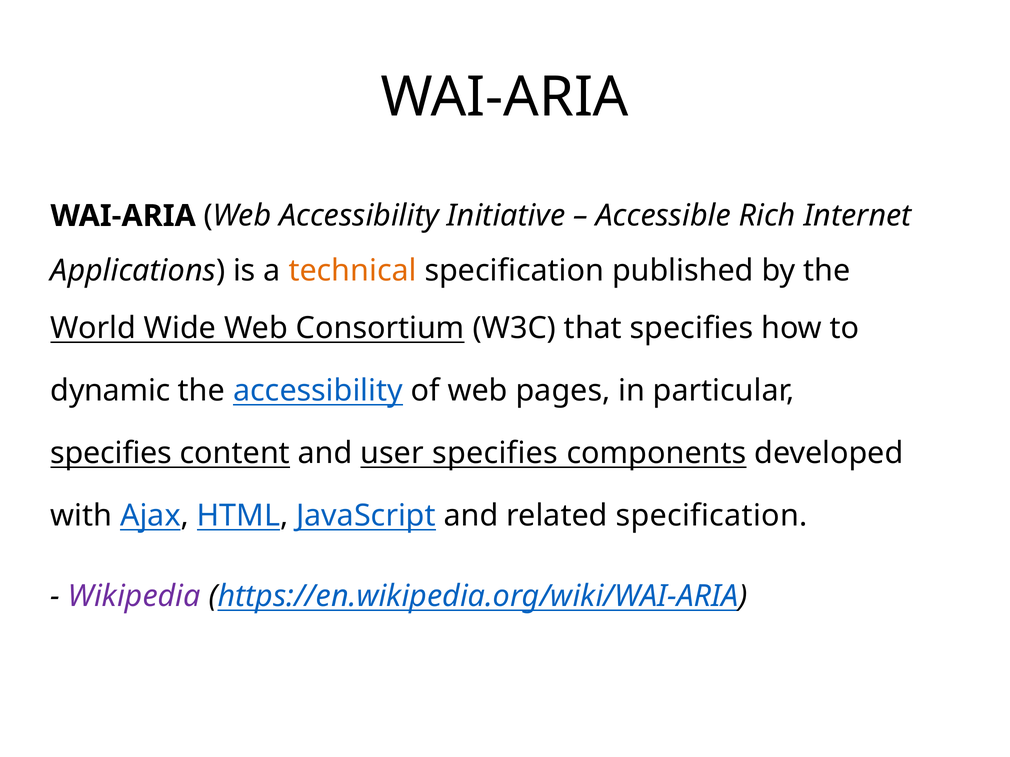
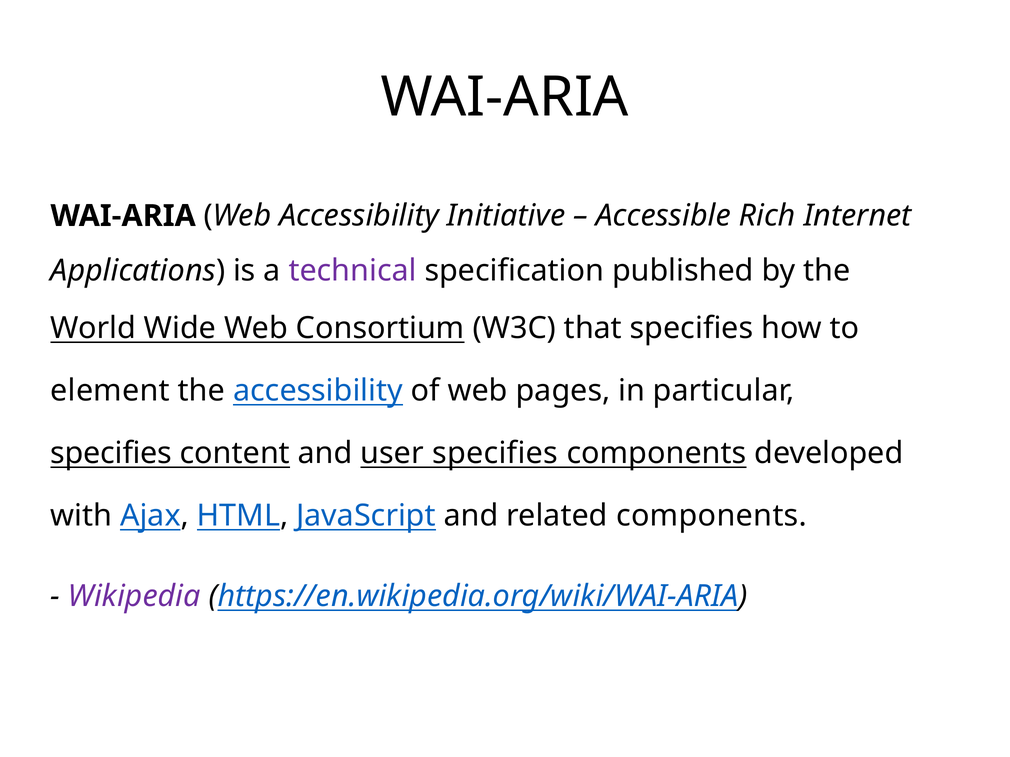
technical colour: orange -> purple (353, 271)
dynamic: dynamic -> element (110, 391)
related specification: specification -> components (712, 516)
